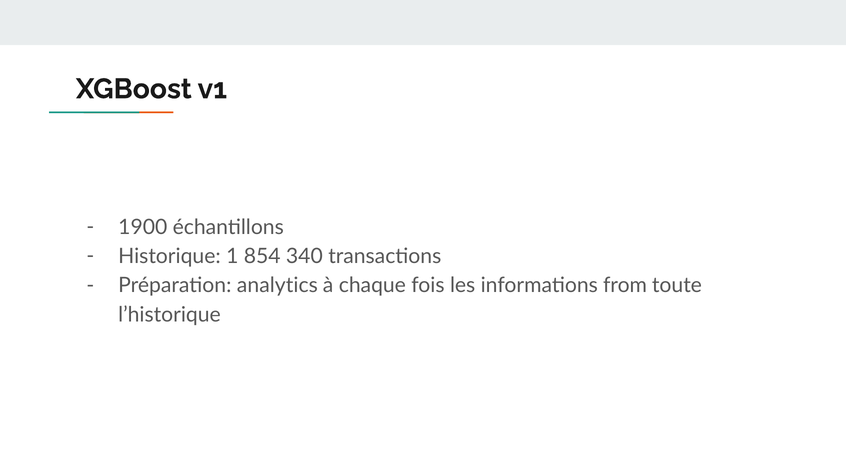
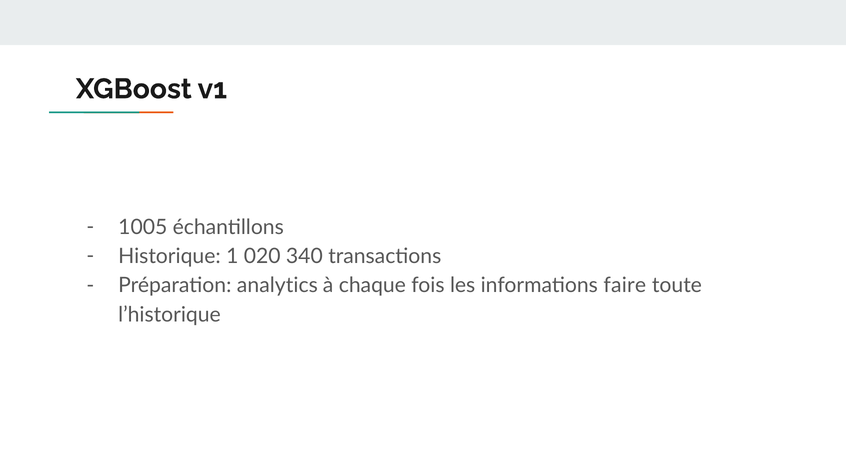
1900: 1900 -> 1005 (143, 227)
854: 854 -> 020 (262, 256)
from: from -> faire (625, 285)
